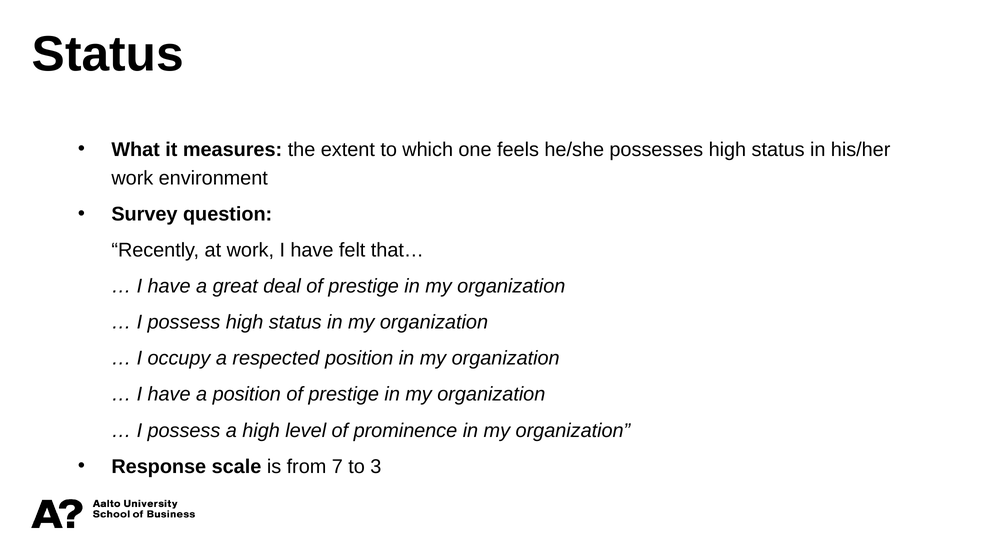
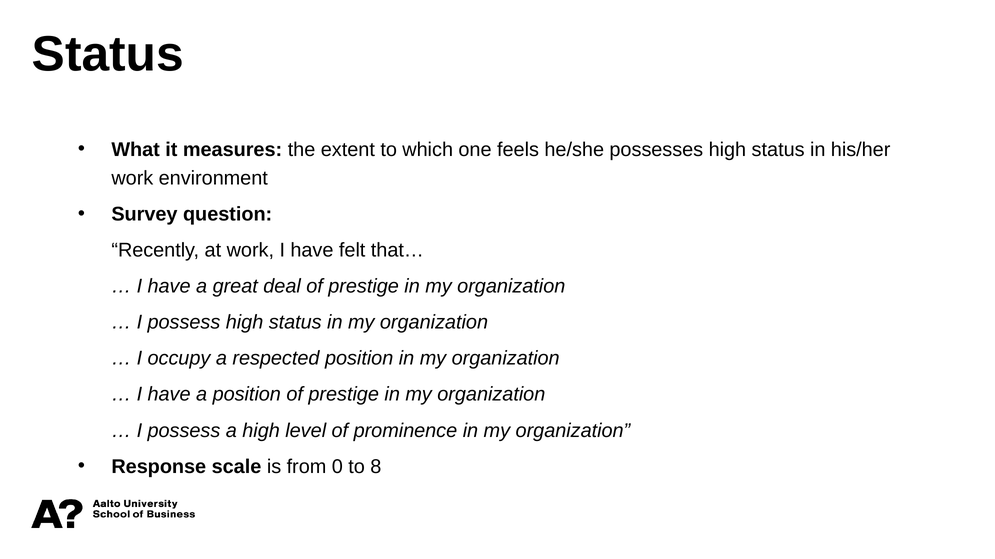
7: 7 -> 0 (337, 467)
3: 3 -> 8 (376, 467)
